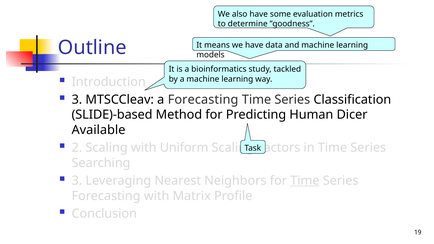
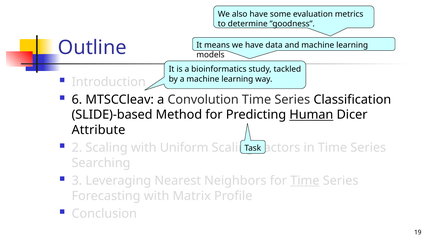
3: 3 -> 6 (77, 100)
a Forecasting: Forecasting -> Convolution (203, 100)
Human underline: none -> present (311, 115)
Available: Available -> Attribute (98, 130)
